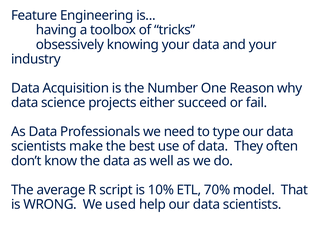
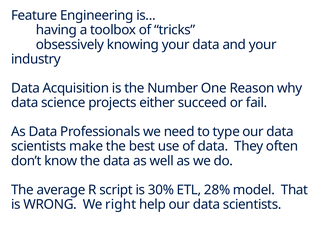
10%: 10% -> 30% (161, 190)
70%: 70% -> 28% (217, 190)
used: used -> right (121, 205)
